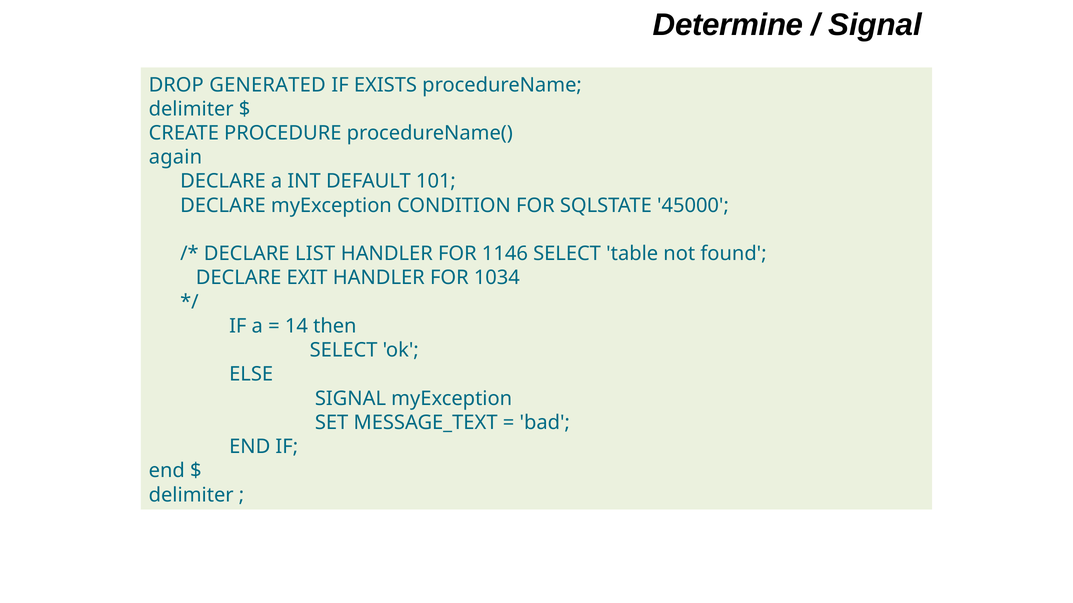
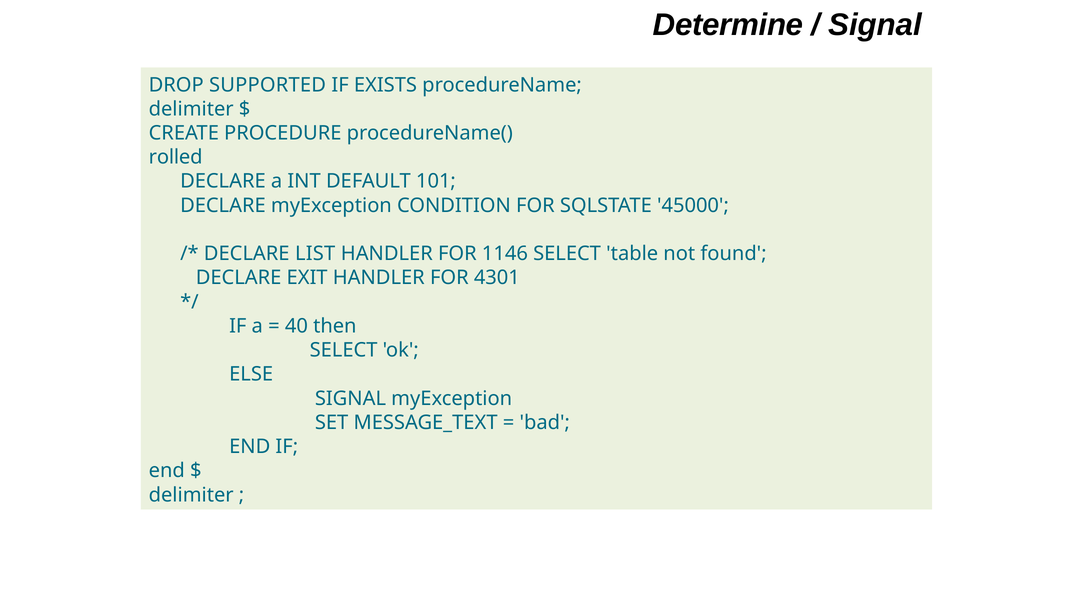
GENERATED: GENERATED -> SUPPORTED (268, 85)
again: again -> rolled (176, 157)
1034: 1034 -> 4301 (497, 278)
14: 14 -> 40 (296, 326)
